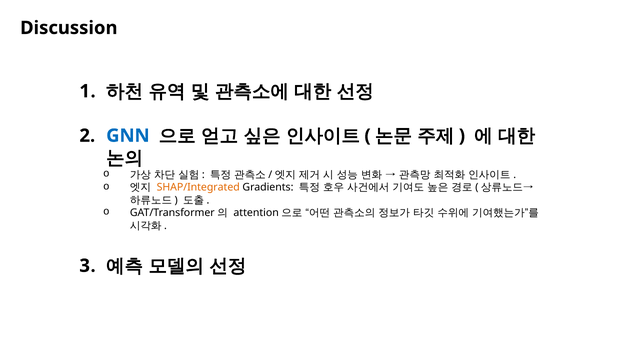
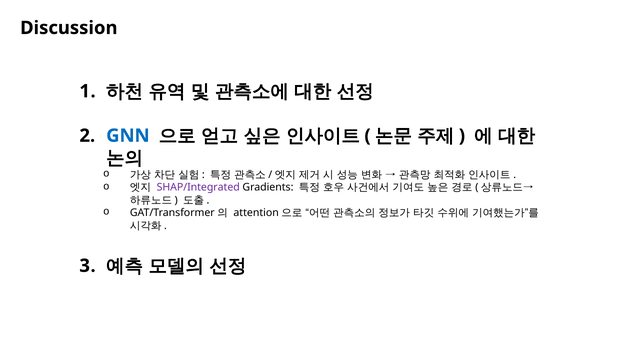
SHAP/Integrated colour: orange -> purple (198, 187)
